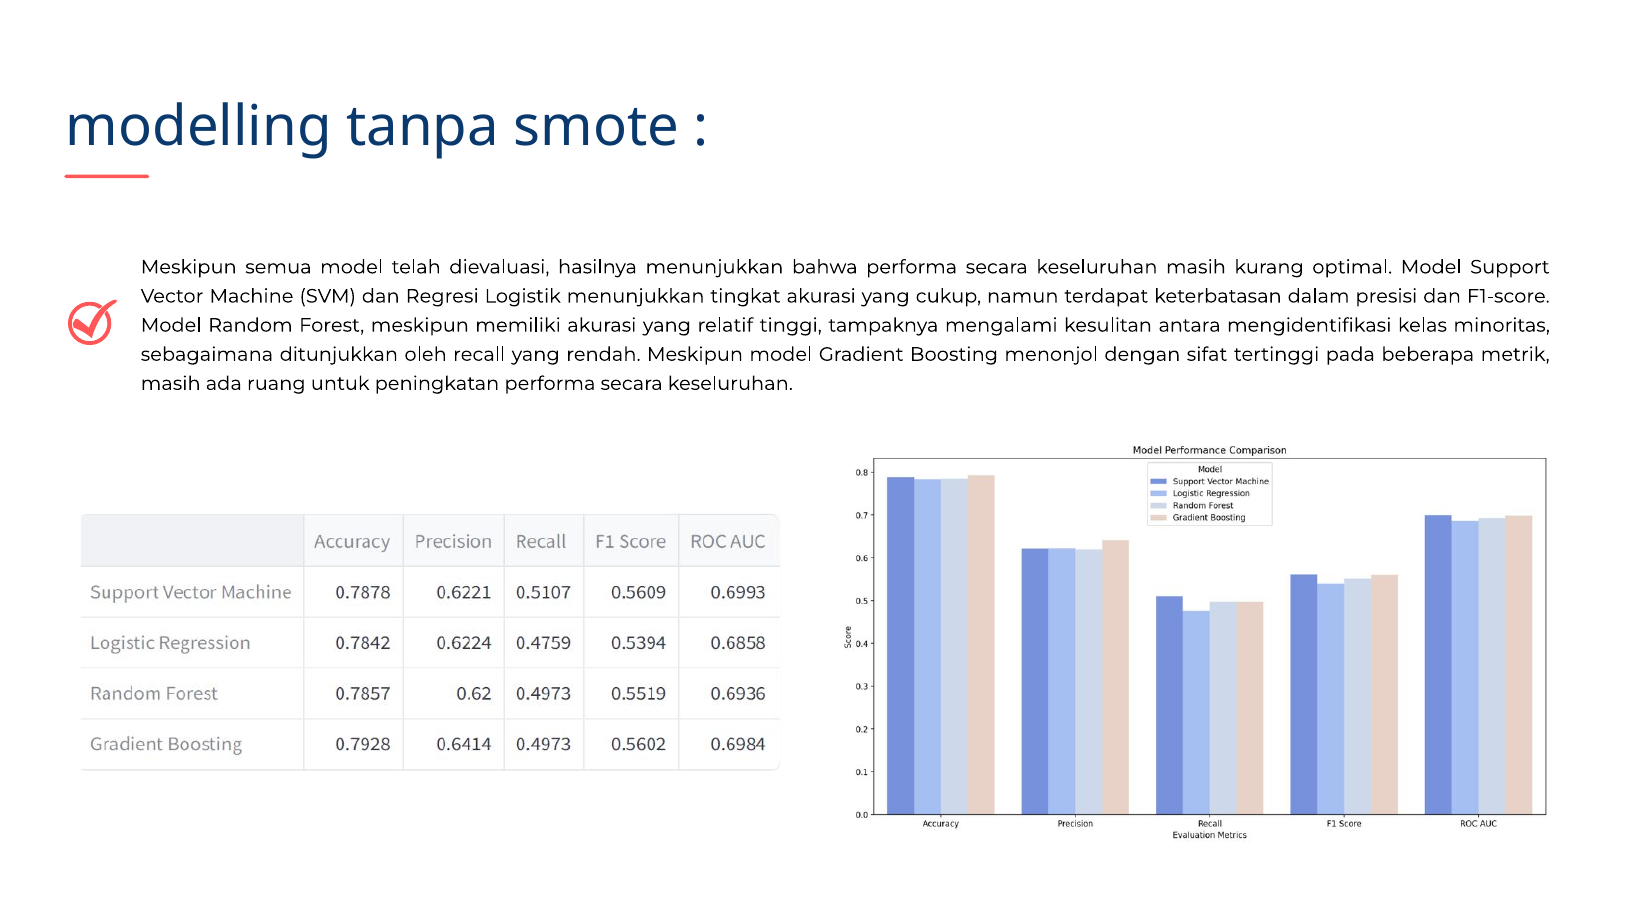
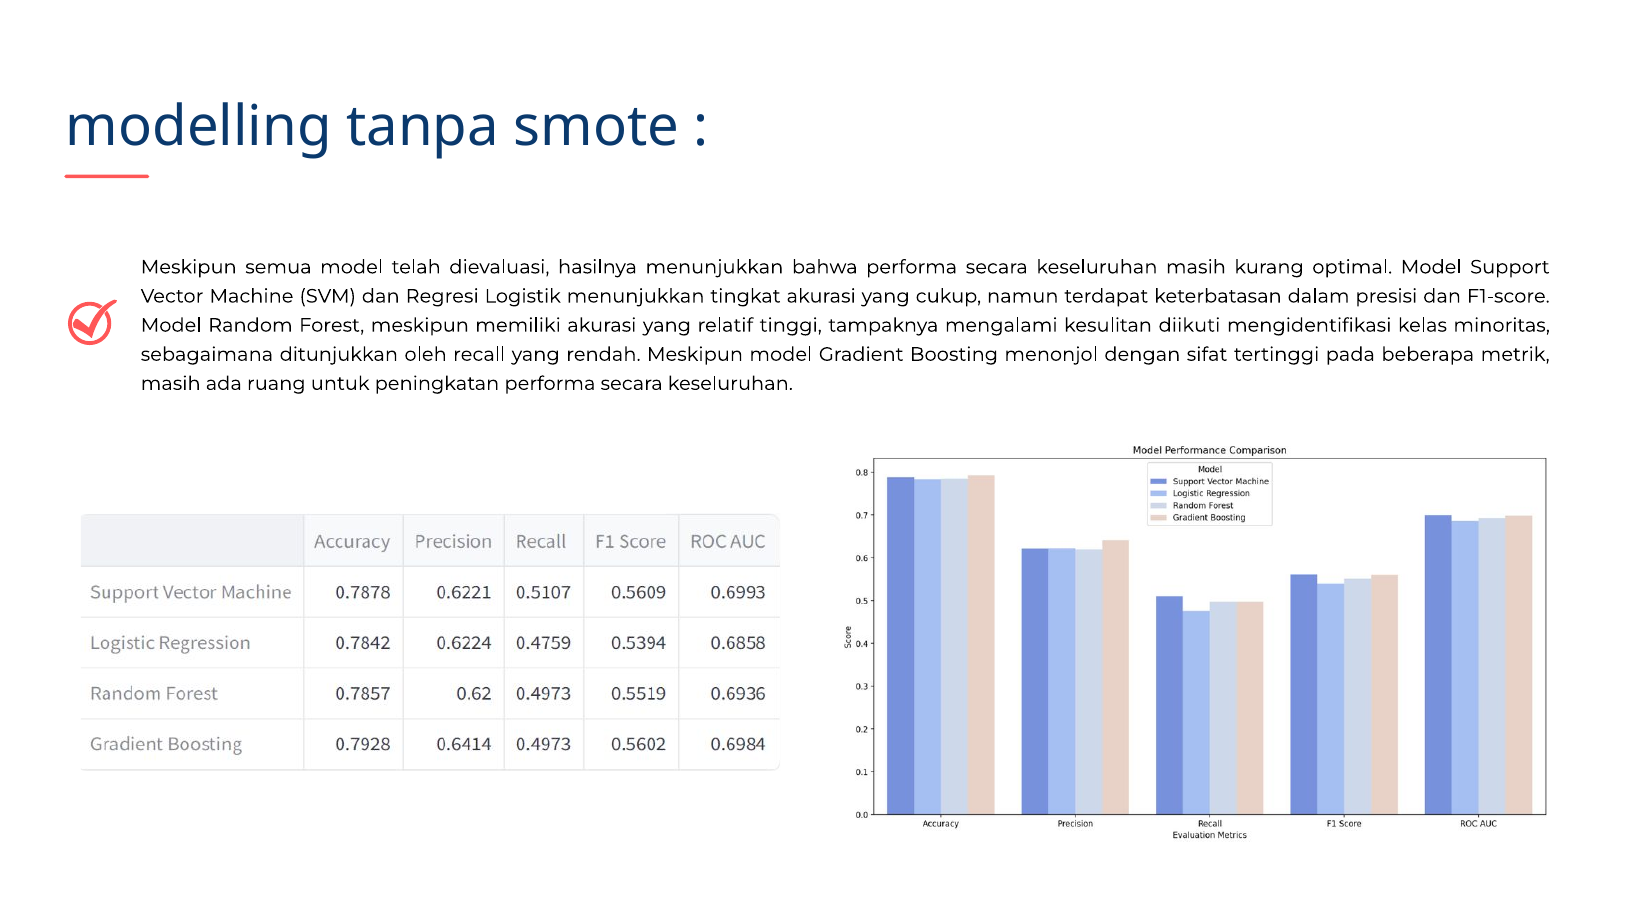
antara: antara -> diikuti (1189, 325)
